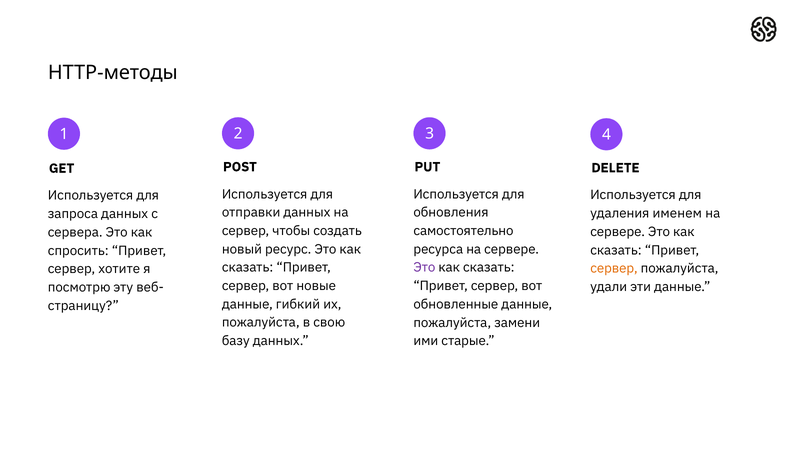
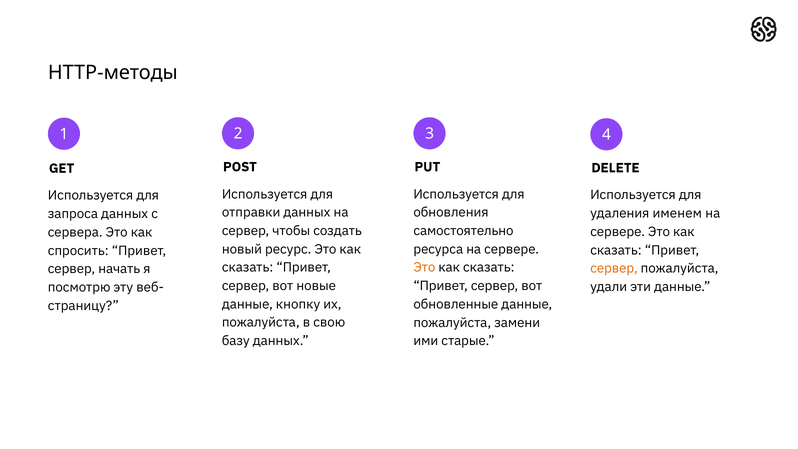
Это colour: purple -> orange (424, 267)
хотите: хотите -> начать (119, 269)
гибкий: гибкий -> кнопку (298, 304)
